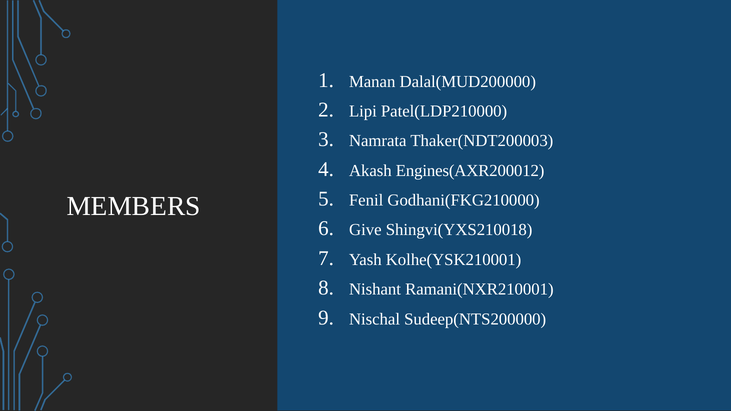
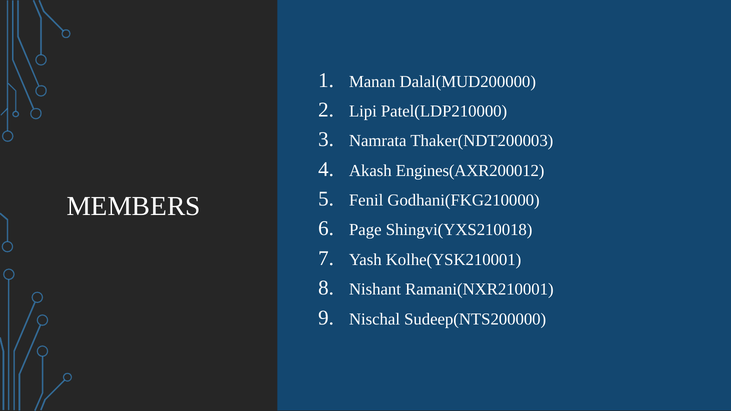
Give: Give -> Page (365, 230)
